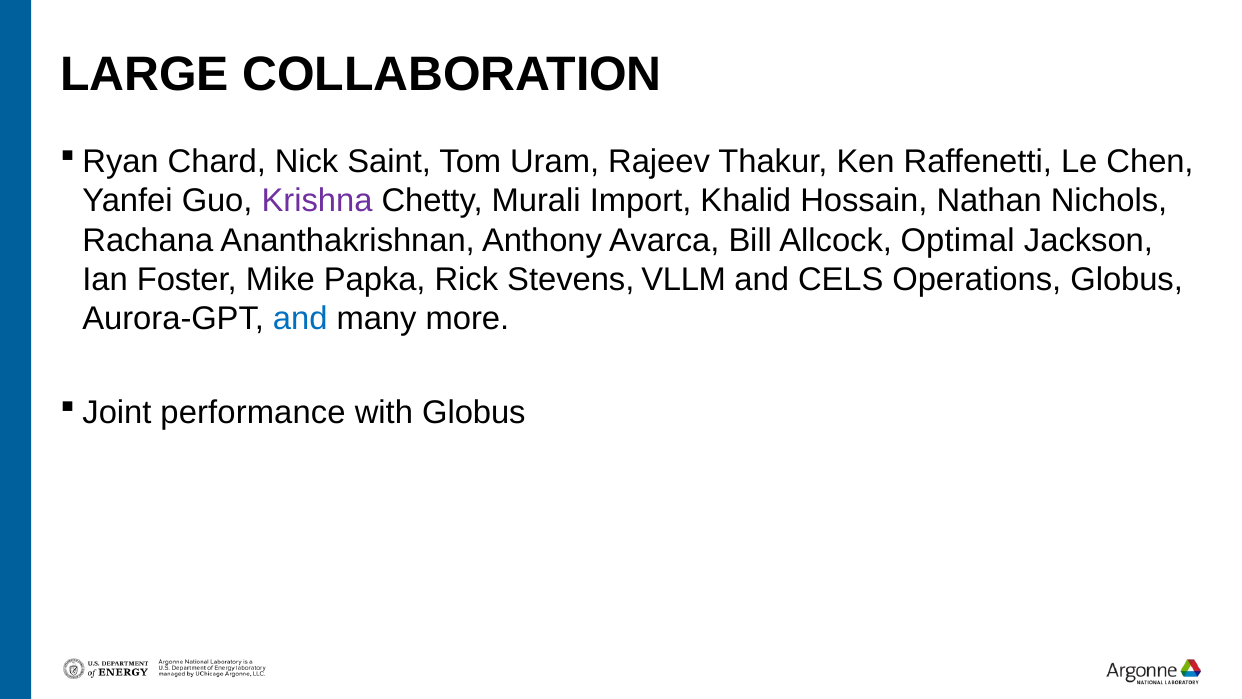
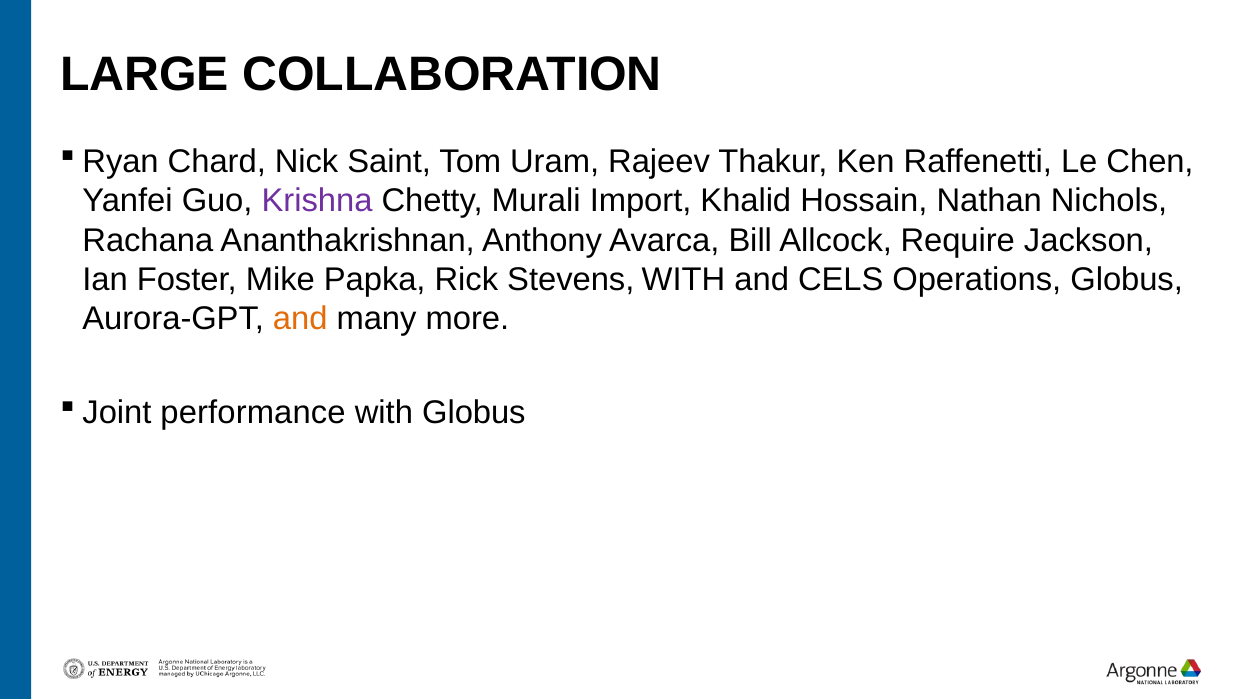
Optimal: Optimal -> Require (958, 240)
Stevens VLLM: VLLM -> WITH (684, 280)
and colour: blue -> orange (300, 319)
